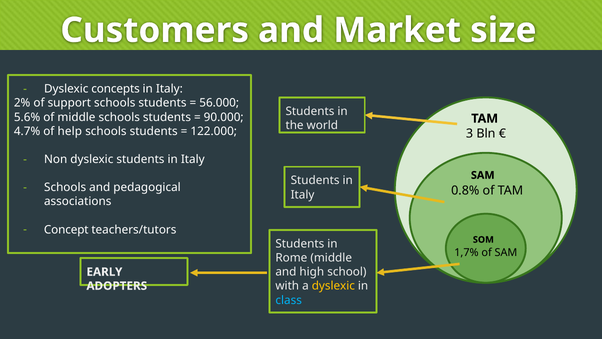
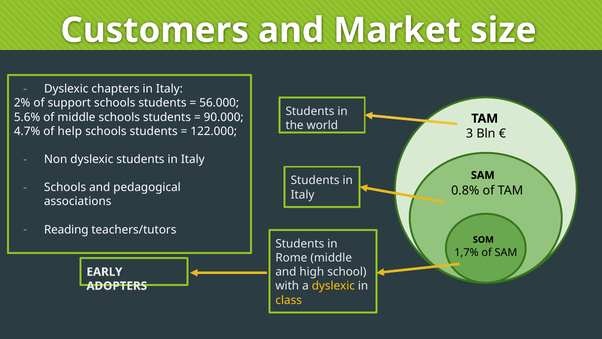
concepts: concepts -> chapters (115, 89)
Concept: Concept -> Reading (66, 229)
class colour: light blue -> yellow (289, 300)
